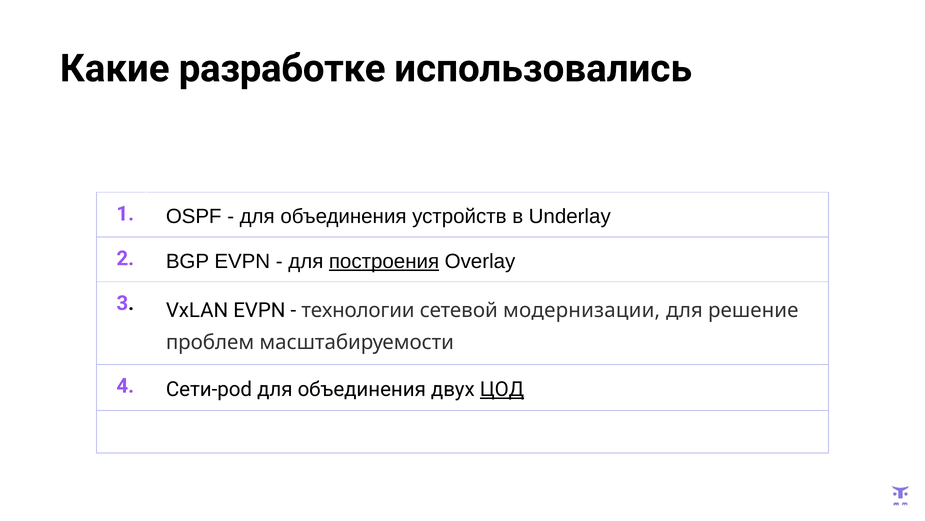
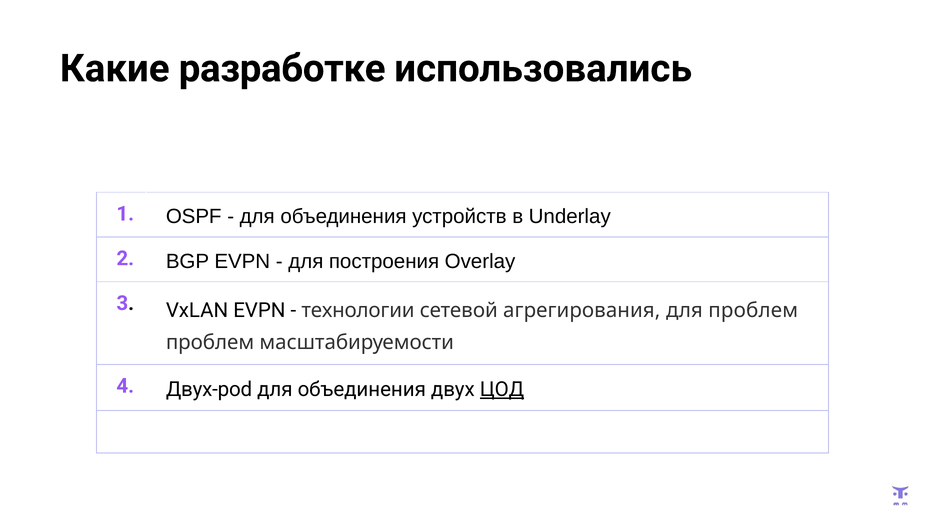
построения underline: present -> none (384, 261)
модернизации: модернизации -> агрегирования (582, 310)
для решение: решение -> проблем (753, 310)
Сети-pod: Сети-pod -> Двух-pod (209, 389)
